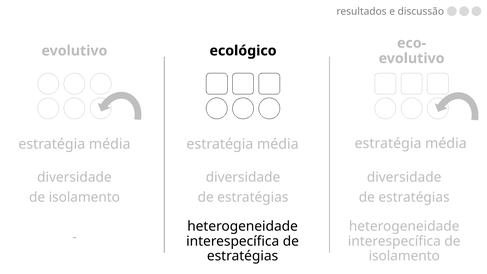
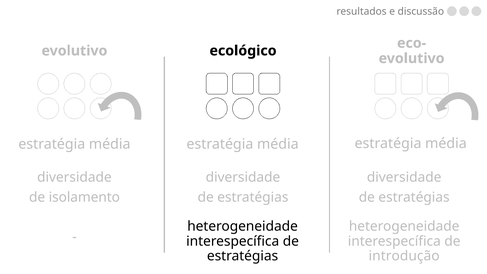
isolamento: isolamento -> introdução (404, 256)
